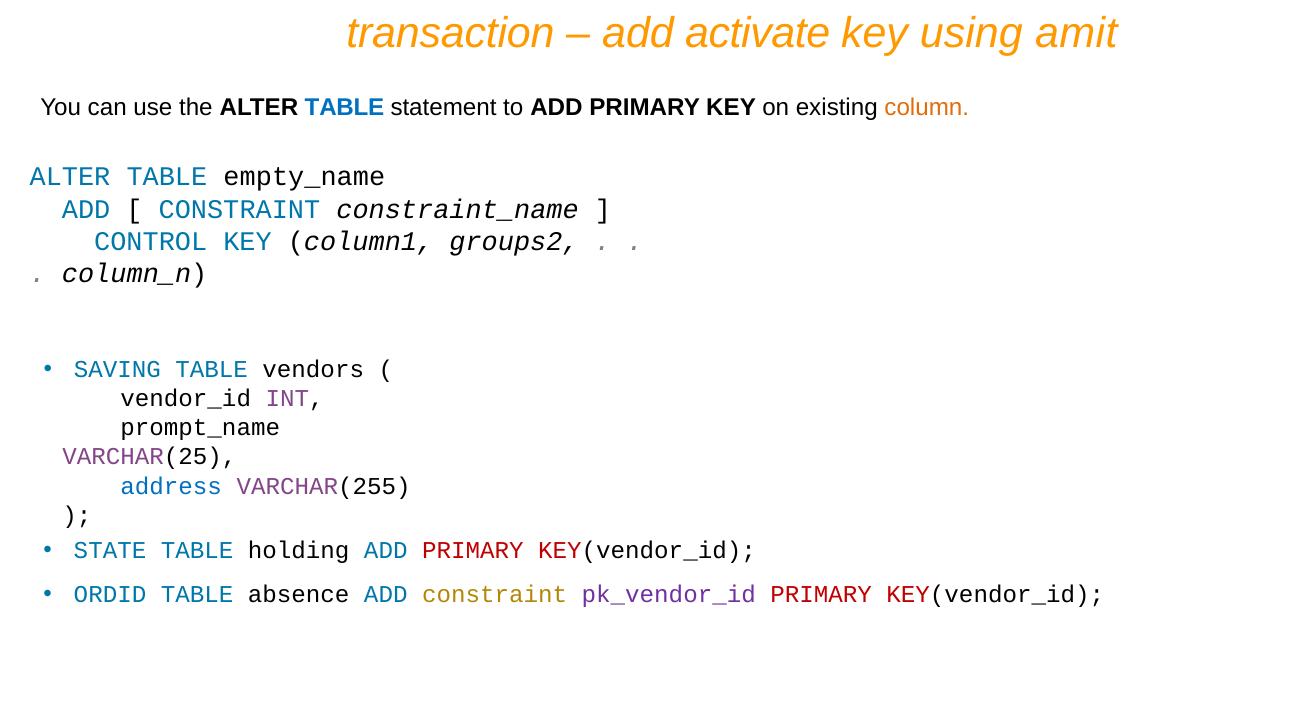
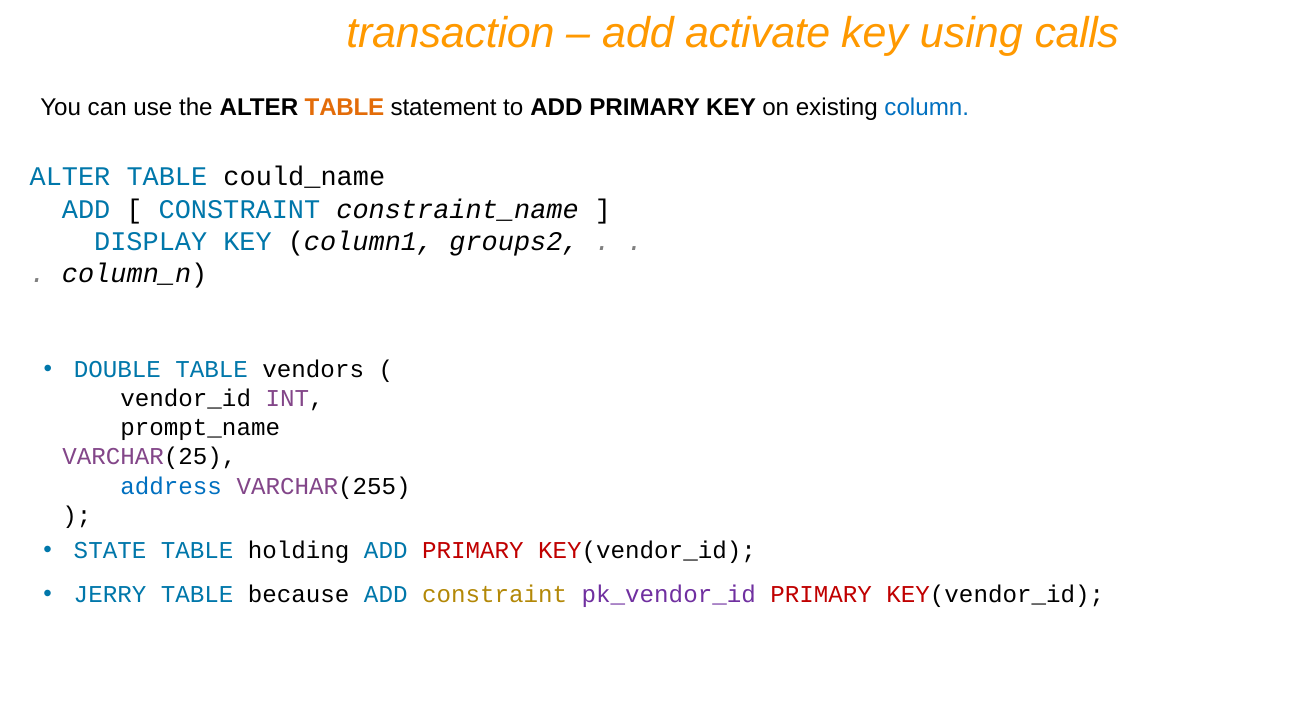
amit: amit -> calls (1077, 34)
TABLE colour: blue -> orange (345, 107)
column colour: orange -> blue (927, 107)
empty_name: empty_name -> could_name (304, 177)
CONTROL: CONTROL -> DISPLAY (151, 242)
SAVING: SAVING -> DOUBLE (117, 370)
ORDID: ORDID -> JERRY (110, 594)
absence: absence -> because (299, 594)
